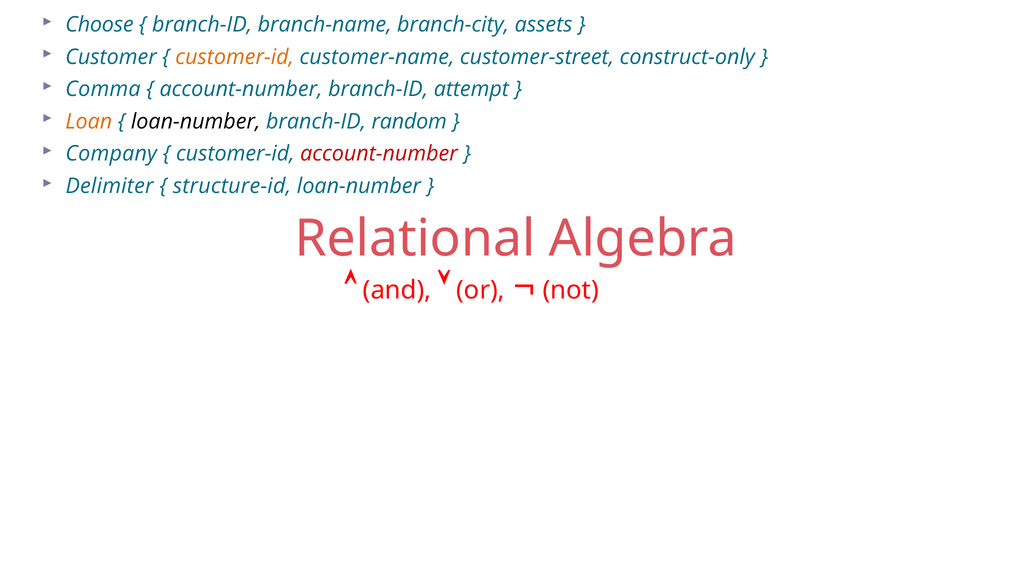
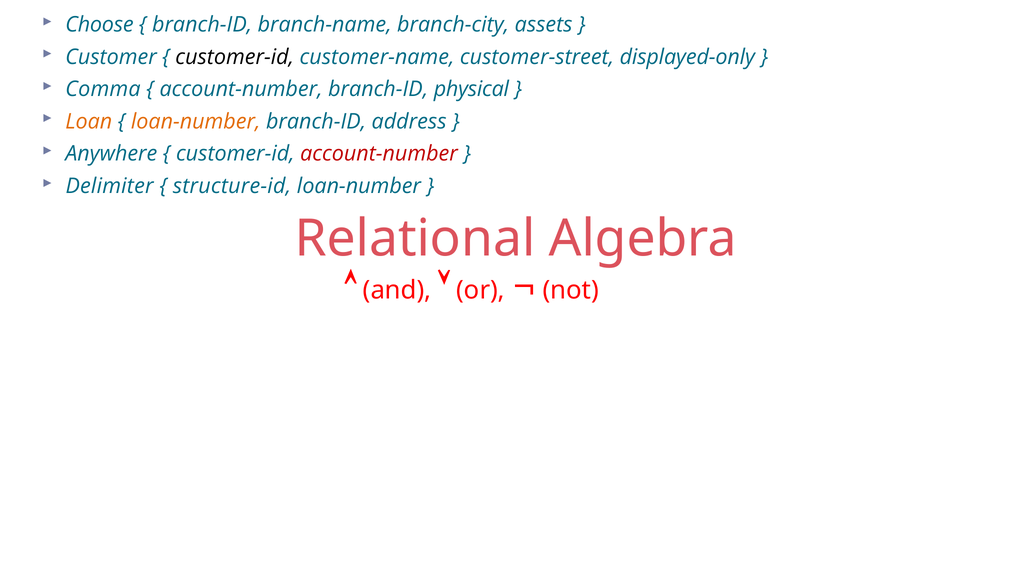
customer-id colour: orange -> black (235, 57)
construct-only: construct-only -> displayed-only (687, 57)
attempt: attempt -> physical (471, 89)
loan-number colour: black -> orange (196, 121)
random: random -> address (409, 121)
Company: Company -> Anywhere (111, 154)
